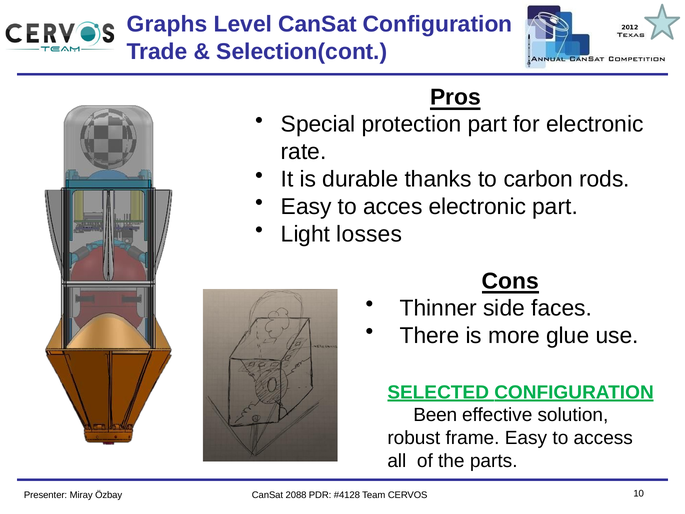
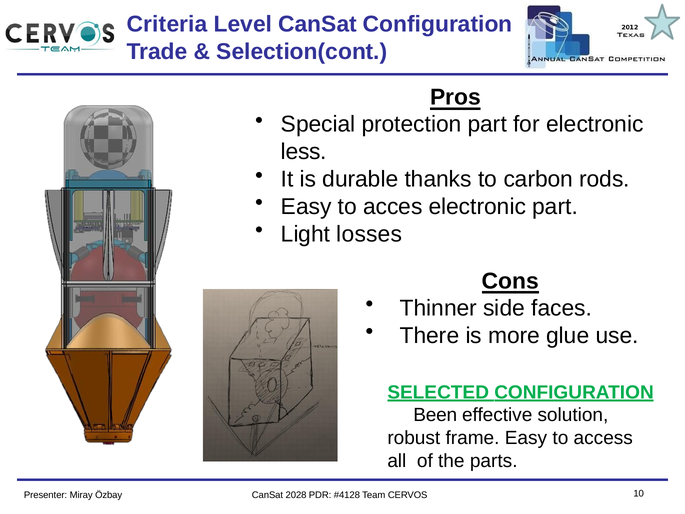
Graphs: Graphs -> Criteria (167, 24)
rate: rate -> less (304, 152)
2088: 2088 -> 2028 (296, 495)
